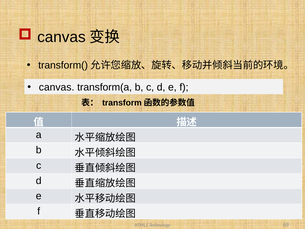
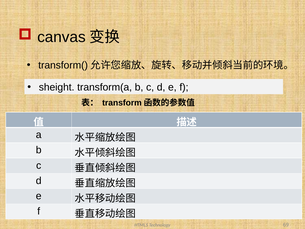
canvas: canvas -> sheight (57, 87)
